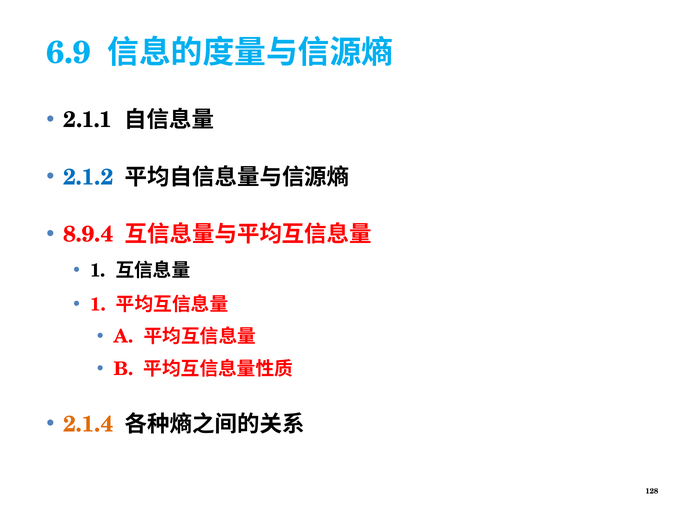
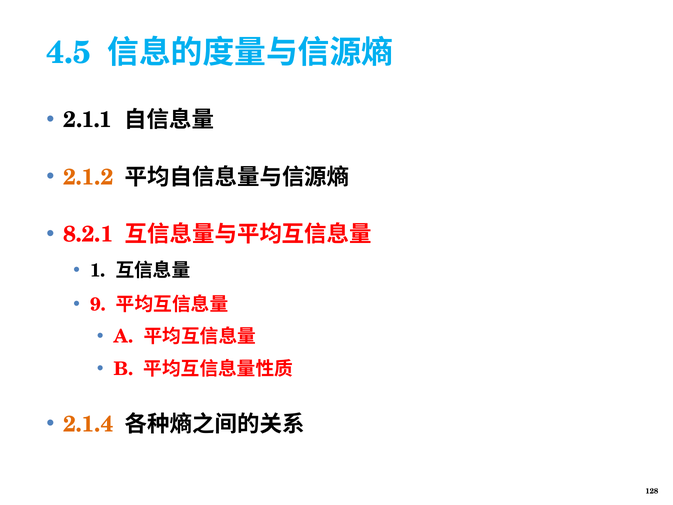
6.9: 6.9 -> 4.5 (69, 53)
2.1.2 colour: blue -> orange (88, 177)
8.9.4: 8.9.4 -> 8.2.1 (88, 234)
1: 1 -> 9 (98, 304)
